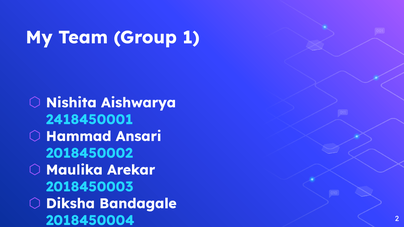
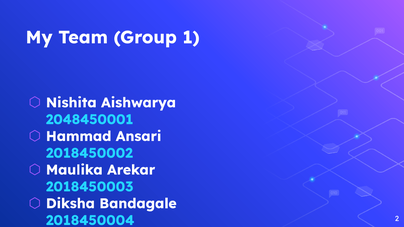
2418450001: 2418450001 -> 2048450001 (89, 120)
